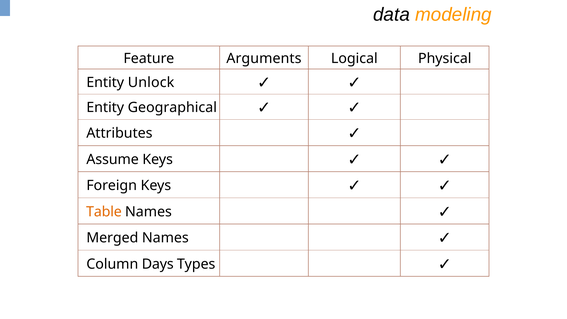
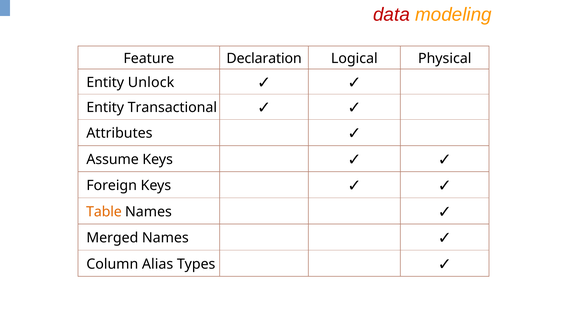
data colour: black -> red (391, 15)
Arguments: Arguments -> Declaration (264, 58)
Geographical: Geographical -> Transactional (172, 108)
Days: Days -> Alias (158, 264)
